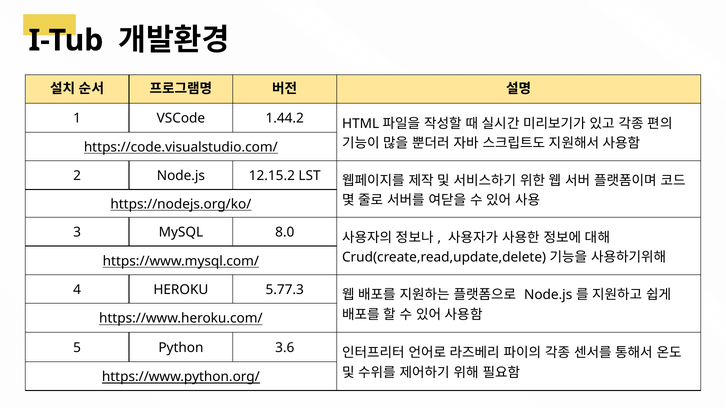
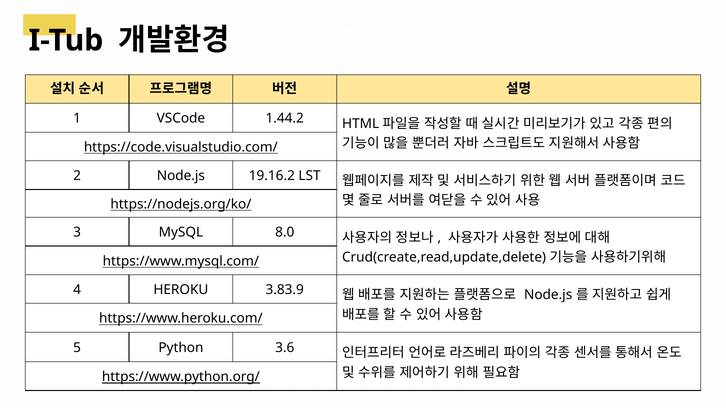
12.15.2: 12.15.2 -> 19.16.2 (272, 176)
5.77.3: 5.77.3 -> 3.83.9 (285, 290)
